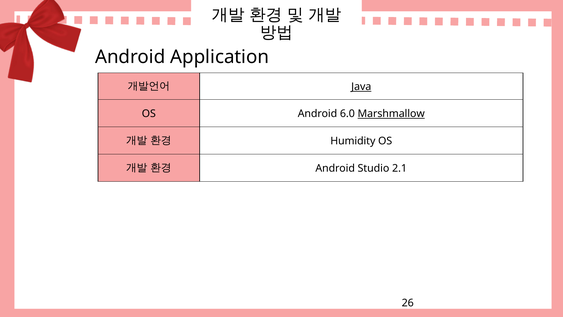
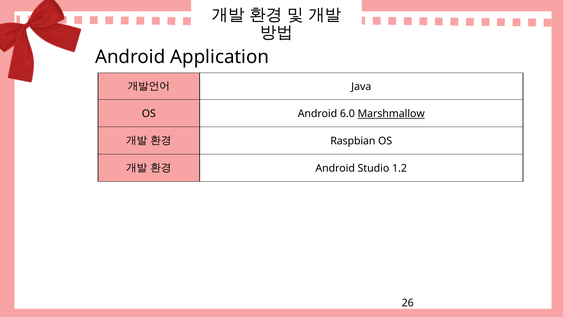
Java underline: present -> none (361, 87)
Humidity: Humidity -> Raspbian (353, 141)
2.1: 2.1 -> 1.2 (400, 168)
